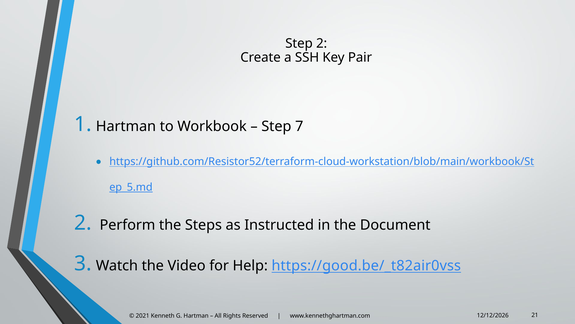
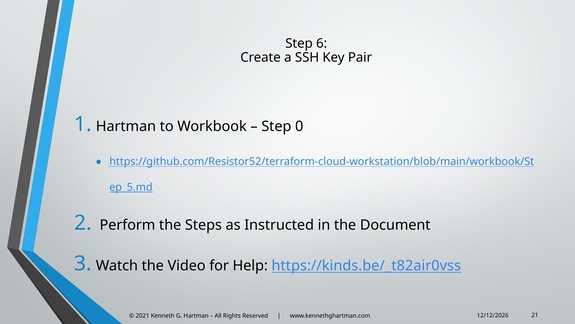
Step 2: 2 -> 6 (322, 43)
7: 7 -> 0 (299, 126)
https://good.be/_t82air0vss: https://good.be/_t82air0vss -> https://kinds.be/_t82air0vss (366, 265)
